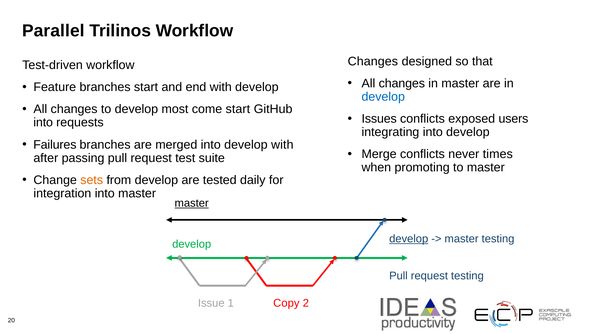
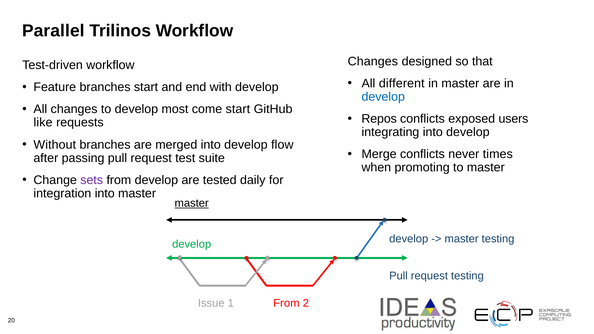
changes: changes -> different (402, 83)
Issues: Issues -> Repos (379, 119)
into: into -> like (43, 123)
Failures: Failures -> Without (55, 145)
develop with: with -> flow (282, 145)
sets colour: orange -> purple (92, 180)
develop underline: present -> none (409, 239)
1 Copy: Copy -> From (286, 303)
